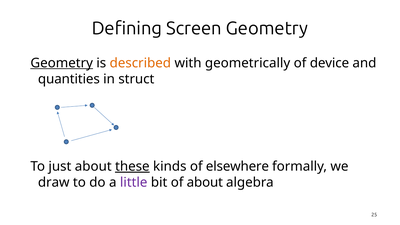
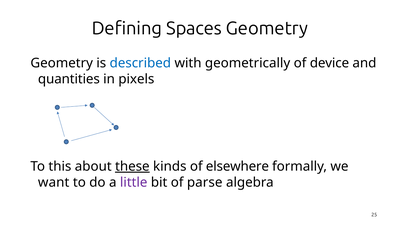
Screen: Screen -> Spaces (194, 29)
Geometry underline: present -> none (62, 63)
described colour: orange -> blue (140, 63)
struct: struct -> pixels (136, 79)
just: just -> this (60, 166)
draw: draw -> want (54, 182)
of about: about -> parse (205, 182)
